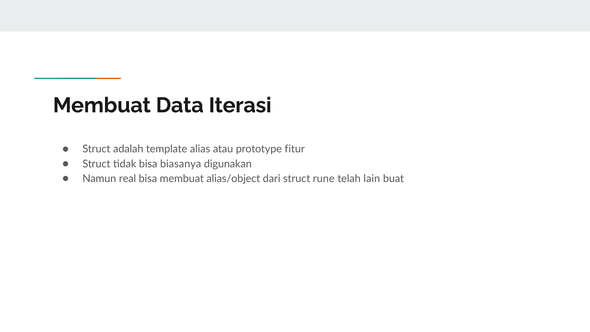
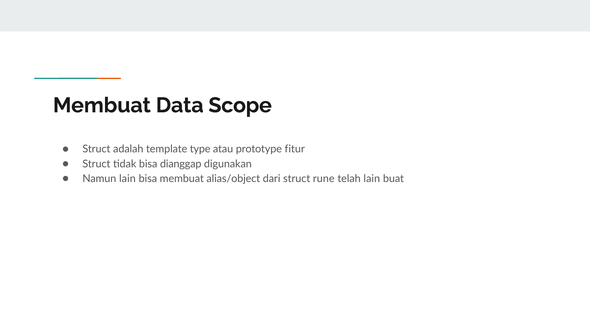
Iterasi: Iterasi -> Scope (240, 105)
alias: alias -> type (200, 149)
biasanya: biasanya -> dianggap (181, 164)
Namun real: real -> lain (127, 178)
